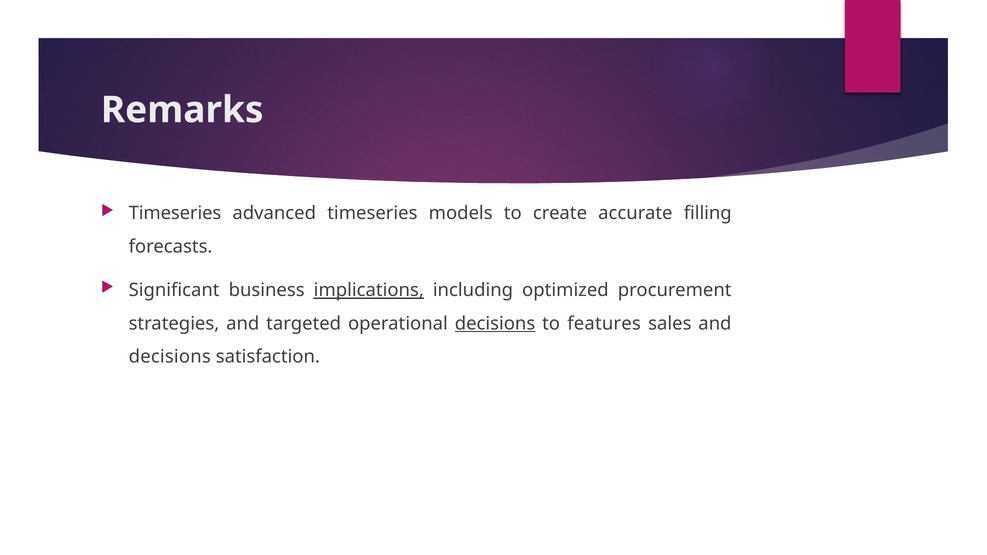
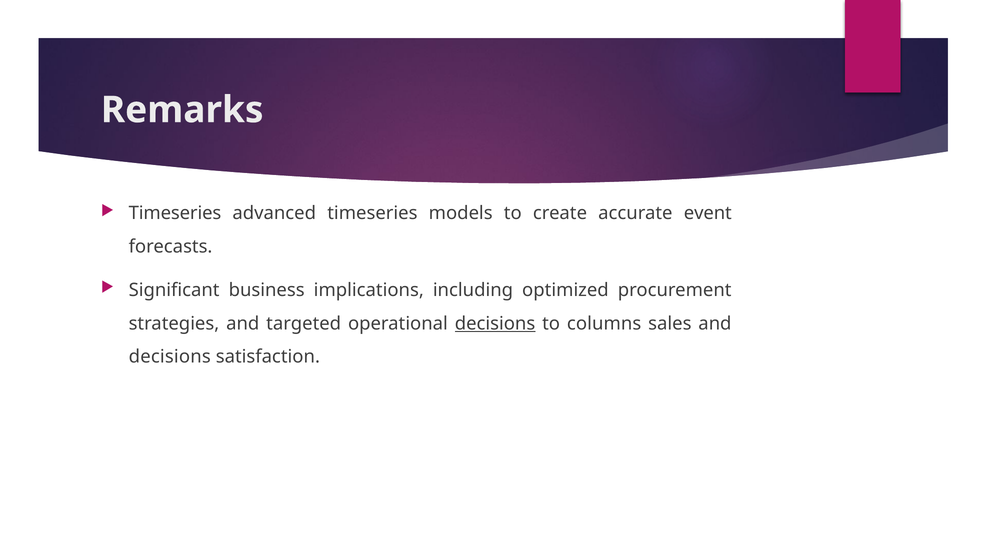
filling: filling -> event (708, 213)
implications underline: present -> none (369, 290)
features: features -> columns (604, 324)
